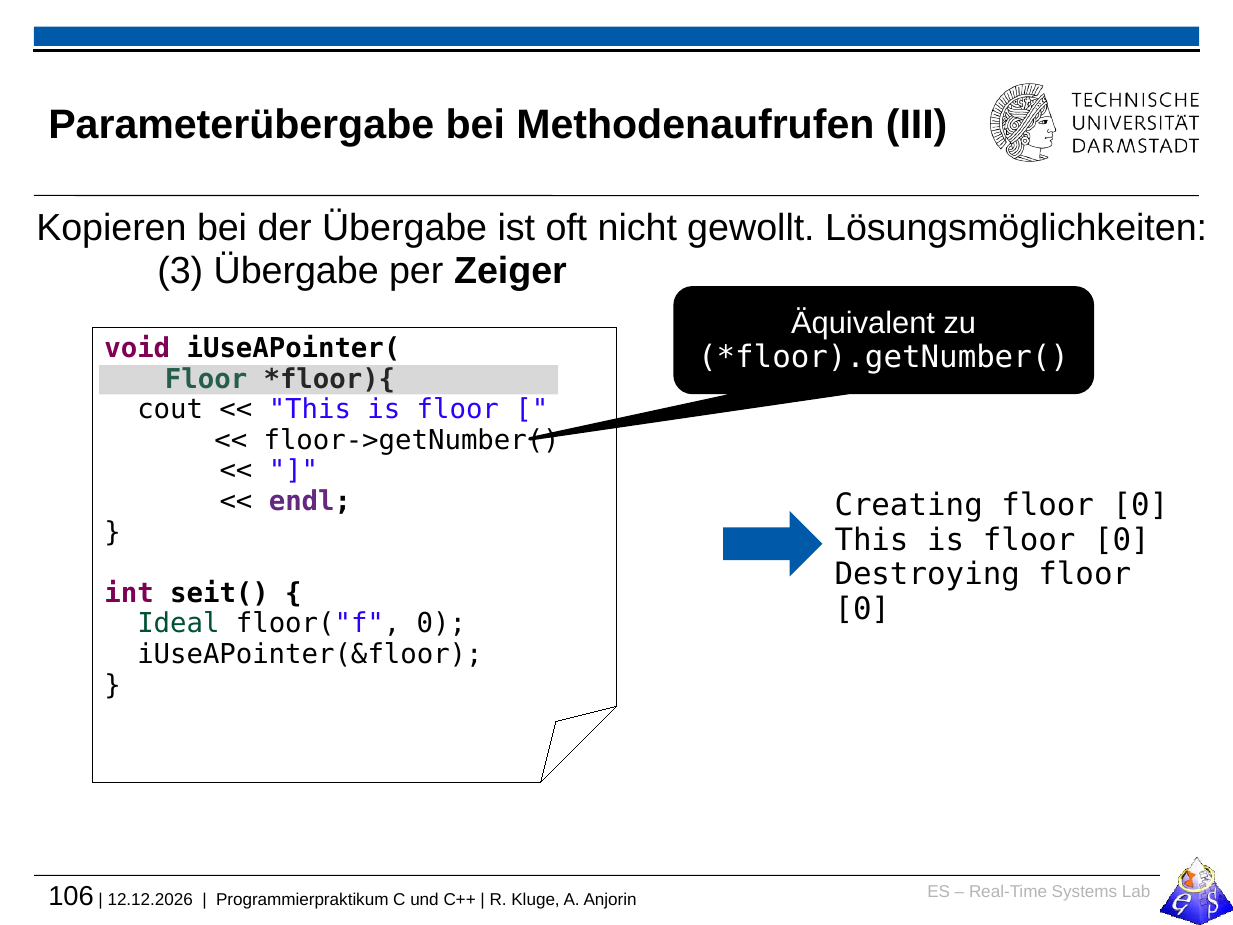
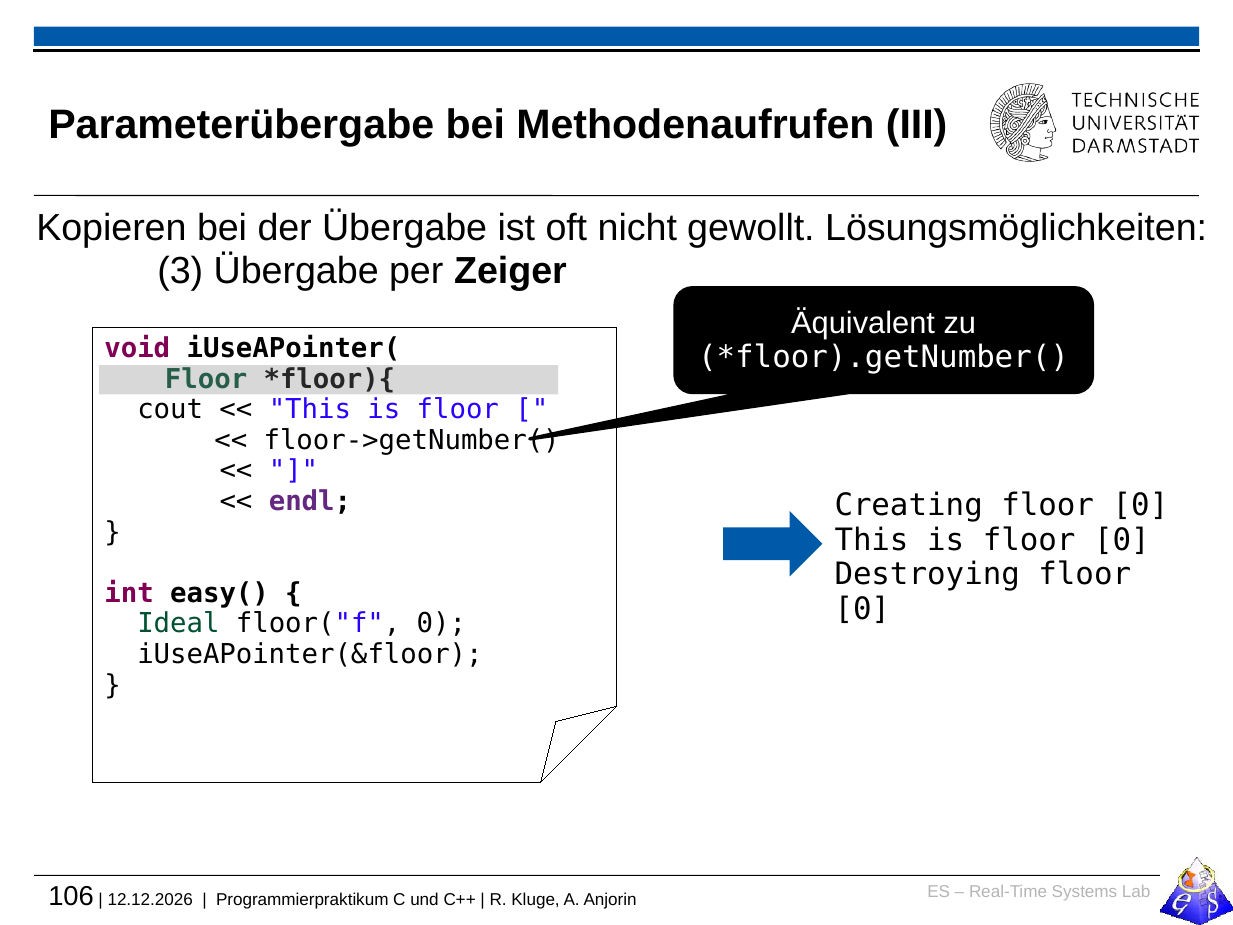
seit(: seit( -> easy( (220, 593)
